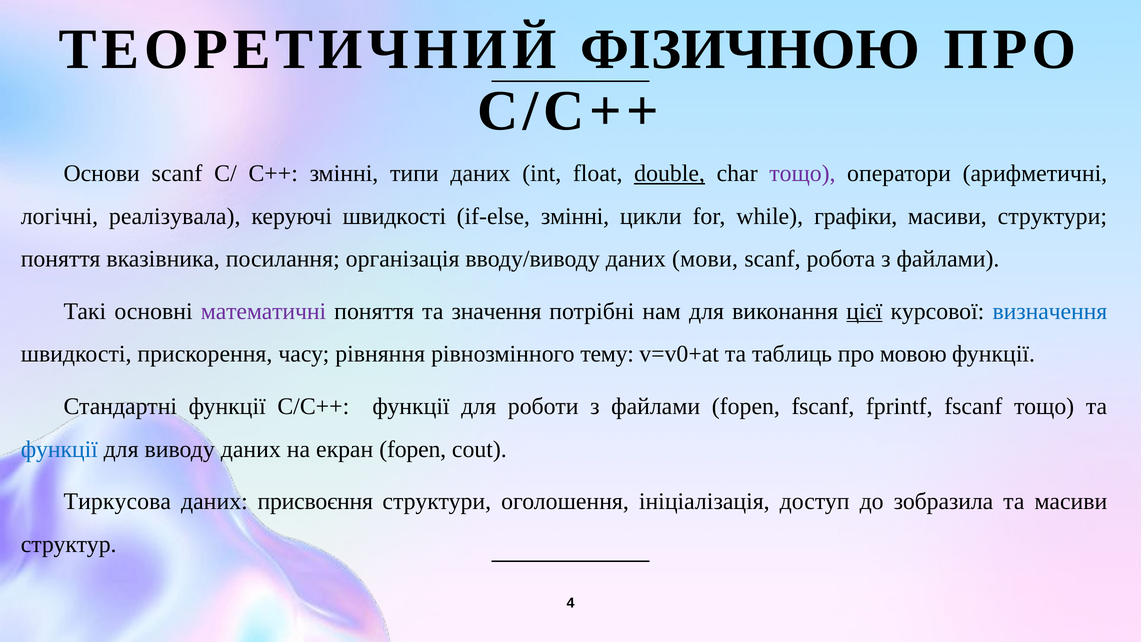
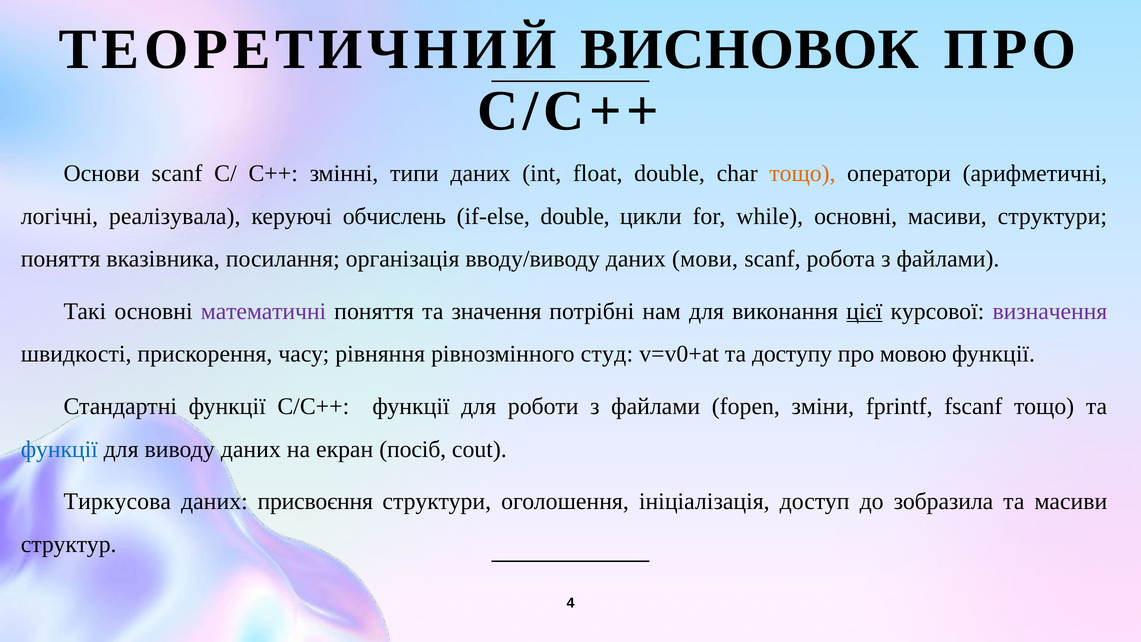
ФІЗИЧНОЮ: ФІЗИЧНОЮ -> ВИСНОВОК (750, 49)
double underline: present -> none (670, 173)
тощо colour: purple -> orange (802, 173)
керуючі швидкості: швидкості -> обчислень (394, 216)
if-else змінні: змінні -> double (575, 216)
while графіки: графіки -> основні (856, 216)
визначення colour: blue -> purple (1050, 311)
тему: тему -> студ (607, 354)
таблиць: таблиць -> доступу (792, 354)
fopen fscanf: fscanf -> зміни (823, 406)
екран fopen: fopen -> посіб (413, 449)
